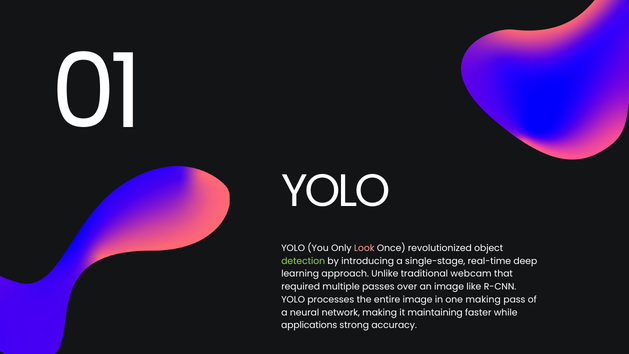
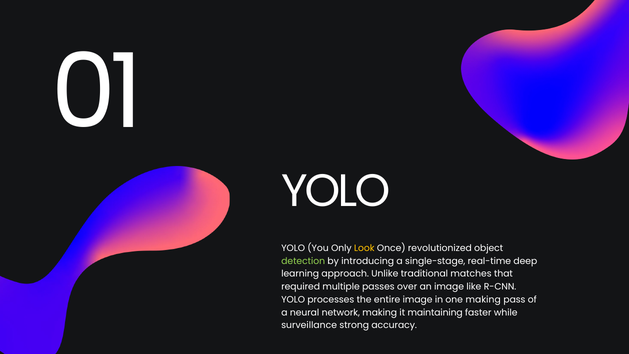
Look colour: pink -> yellow (364, 248)
webcam: webcam -> matches (471, 274)
applications: applications -> surveillance (309, 325)
